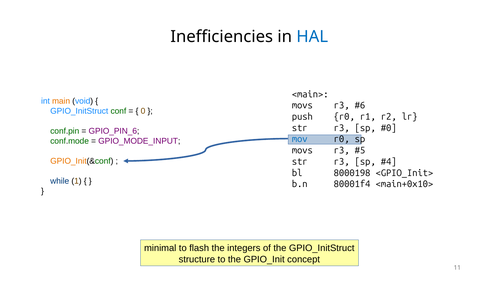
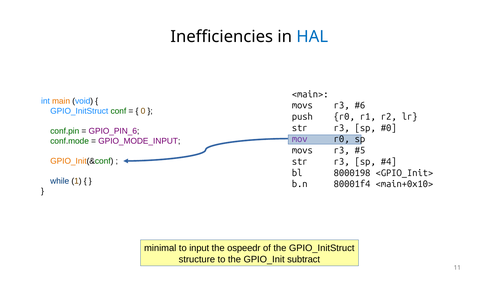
mov colour: blue -> purple (300, 139)
flash: flash -> input (199, 248)
integers: integers -> ospeedr (244, 248)
concept: concept -> subtract (304, 259)
